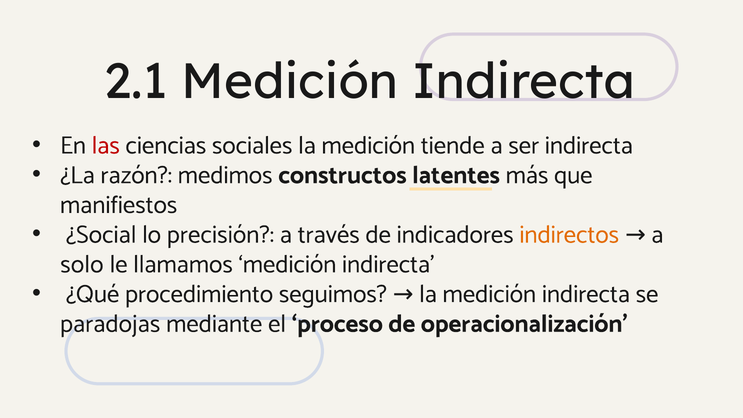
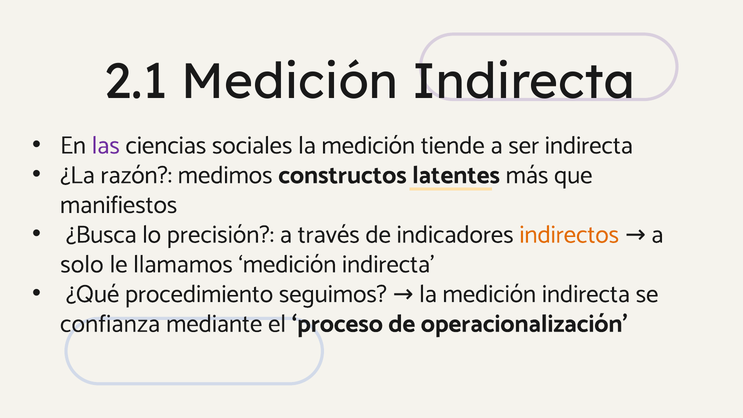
las colour: red -> purple (106, 145)
¿Social: ¿Social -> ¿Busca (101, 234)
paradojas: paradojas -> confianza (110, 324)
